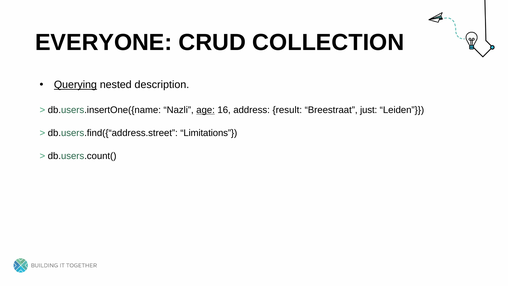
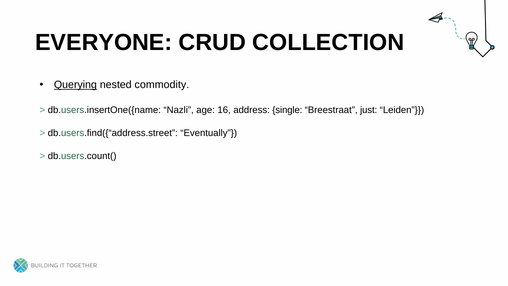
description: description -> commodity (162, 85)
age underline: present -> none (206, 110)
result: result -> single (287, 110)
Limitations: Limitations -> Eventually (209, 133)
